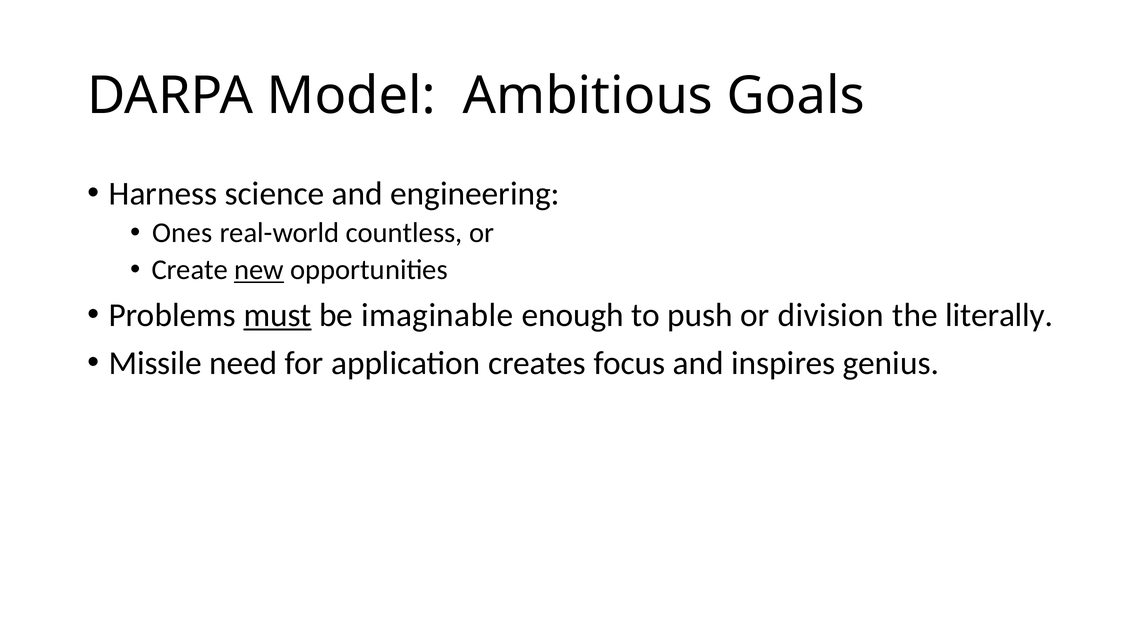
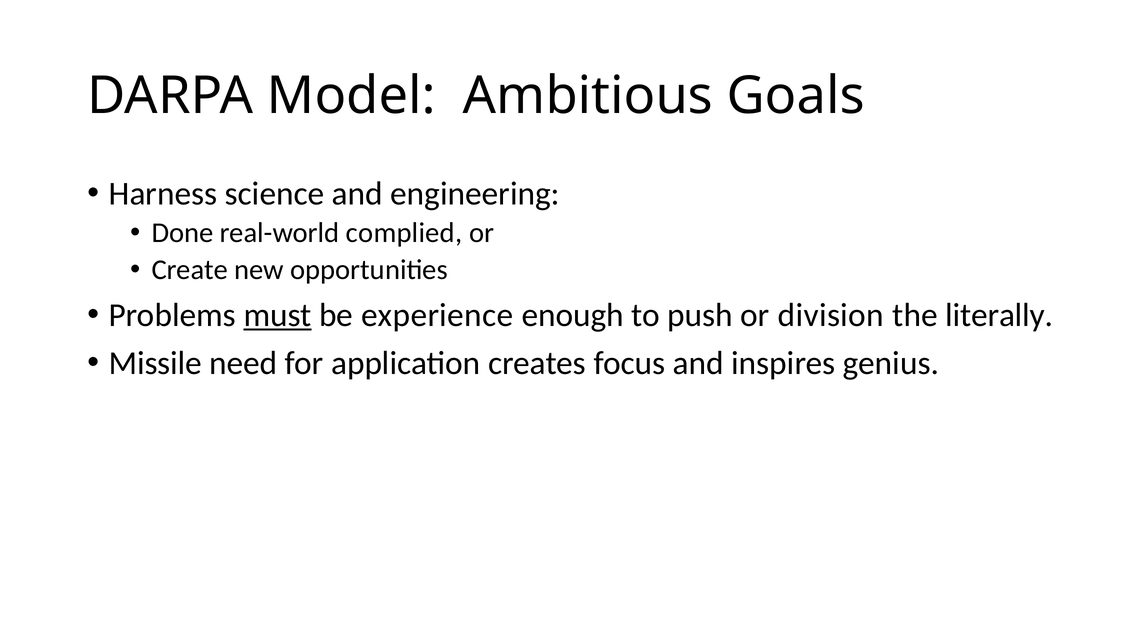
Ones: Ones -> Done (183, 233)
countless: countless -> complied (404, 233)
new underline: present -> none (259, 270)
imaginable: imaginable -> experience (437, 315)
